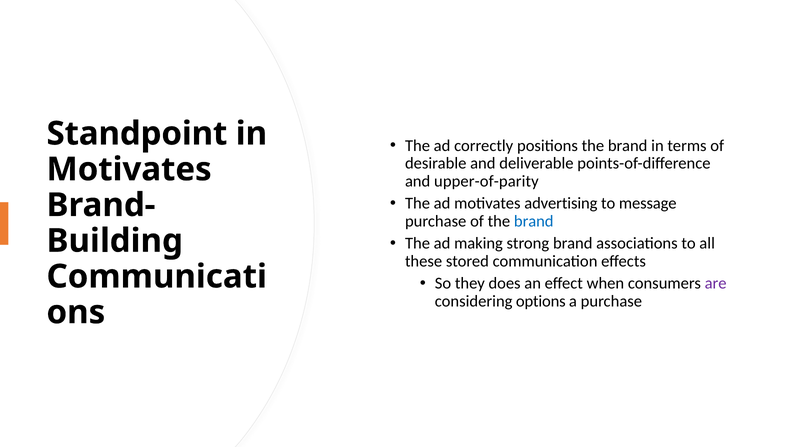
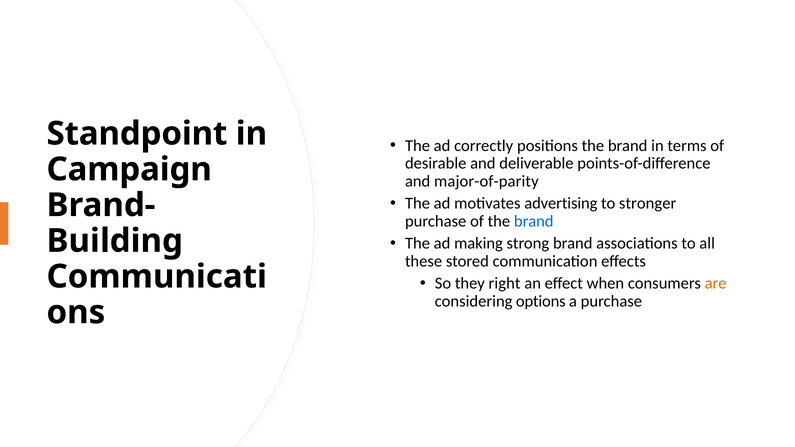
Motivates: Motivates -> Campaign (129, 169)
upper-of-parity: upper-of-parity -> major-of-parity (486, 181)
message: message -> stronger (648, 204)
does: does -> right (505, 283)
are colour: purple -> orange (716, 283)
